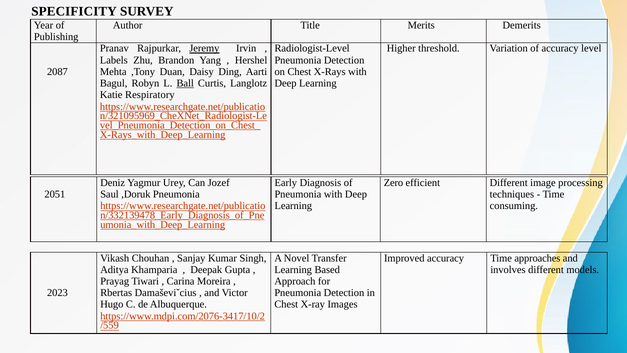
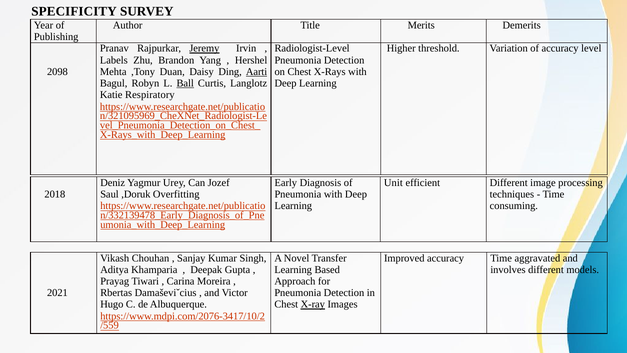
2087: 2087 -> 2098 (57, 72)
Aarti underline: none -> present (257, 72)
Zero: Zero -> Unit (393, 183)
2051: 2051 -> 2018 (55, 194)
,Doruk Pneumonia: Pneumonia -> Overfitting (176, 194)
approaches: approaches -> aggravated (537, 258)
2023: 2023 -> 2021 (57, 293)
X-ray underline: none -> present (313, 304)
